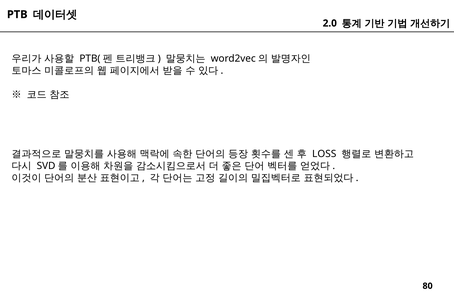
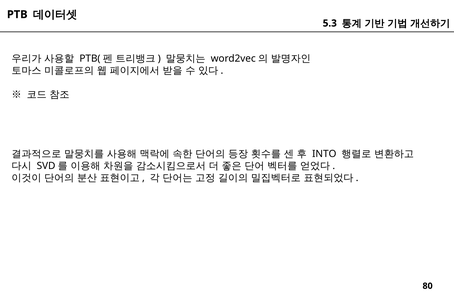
2.0: 2.0 -> 5.3 (330, 23)
LOSS: LOSS -> INTO (324, 154)
